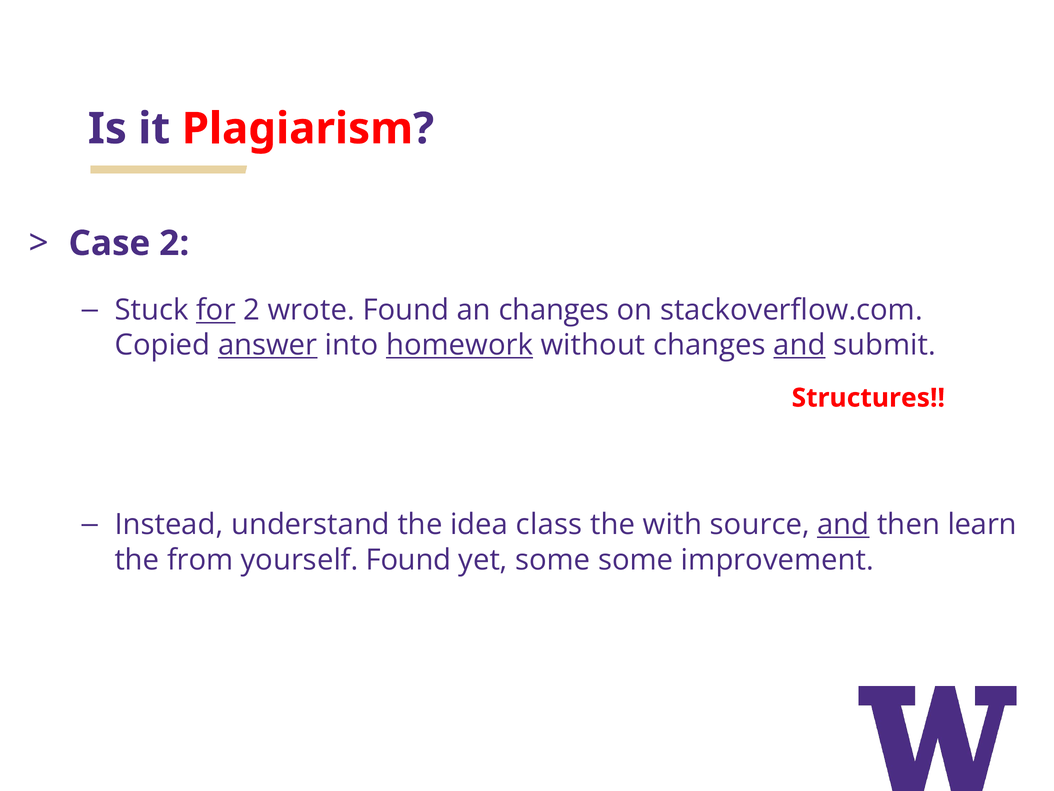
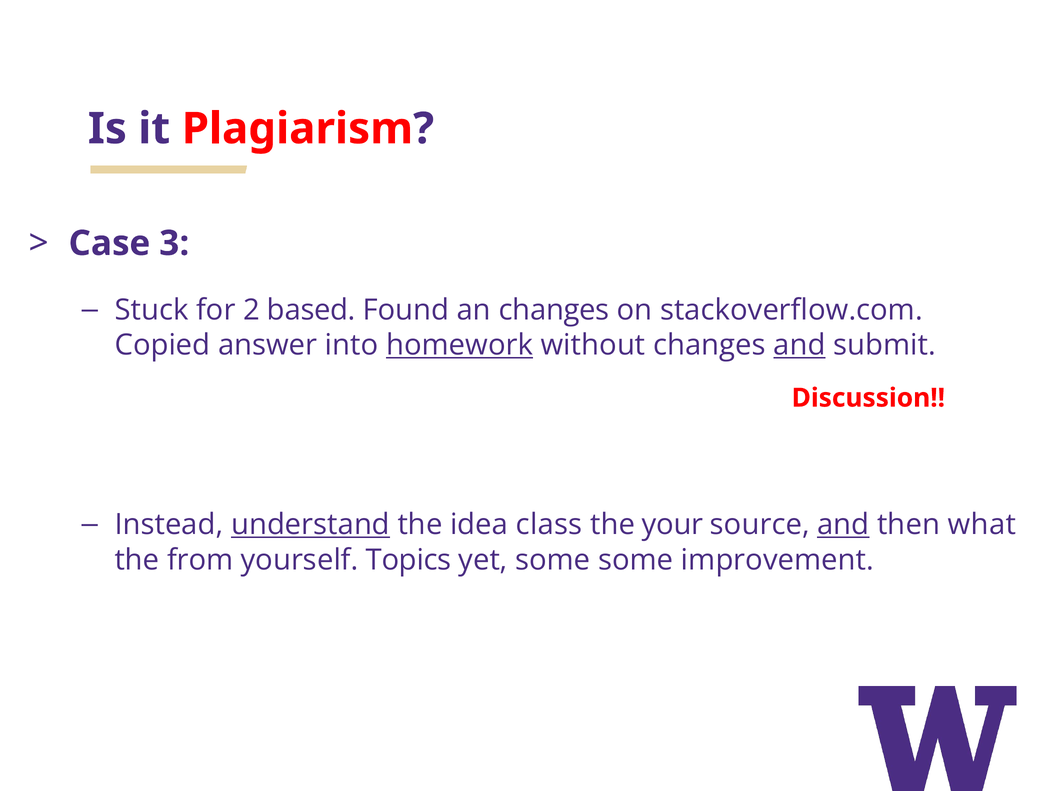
Case 2: 2 -> 3 (174, 243)
for underline: present -> none (216, 310)
wrote: wrote -> based (311, 310)
answer underline: present -> none (268, 345)
Structures: Structures -> Discussion (868, 398)
understand underline: none -> present (310, 524)
with: with -> your (673, 524)
learn: learn -> what (982, 524)
yourself Found: Found -> Topics (409, 560)
